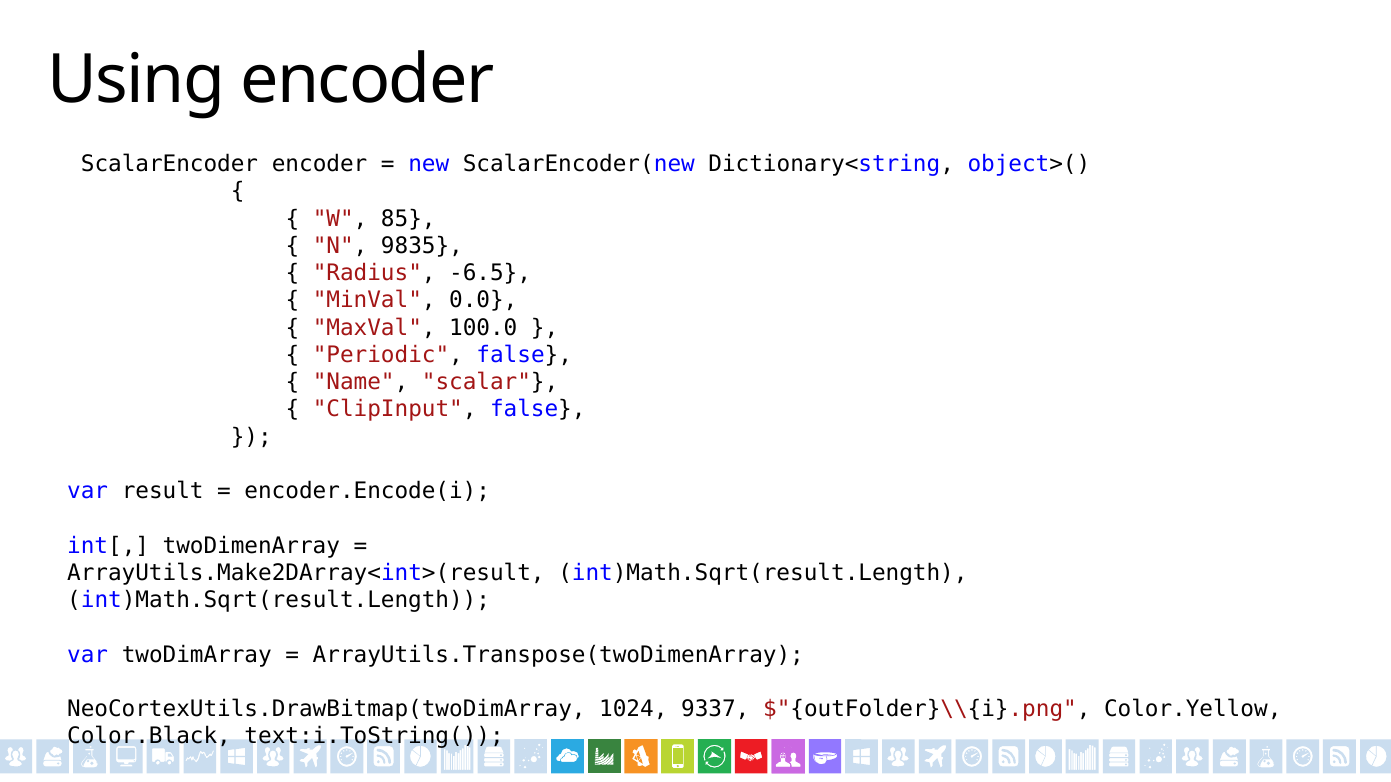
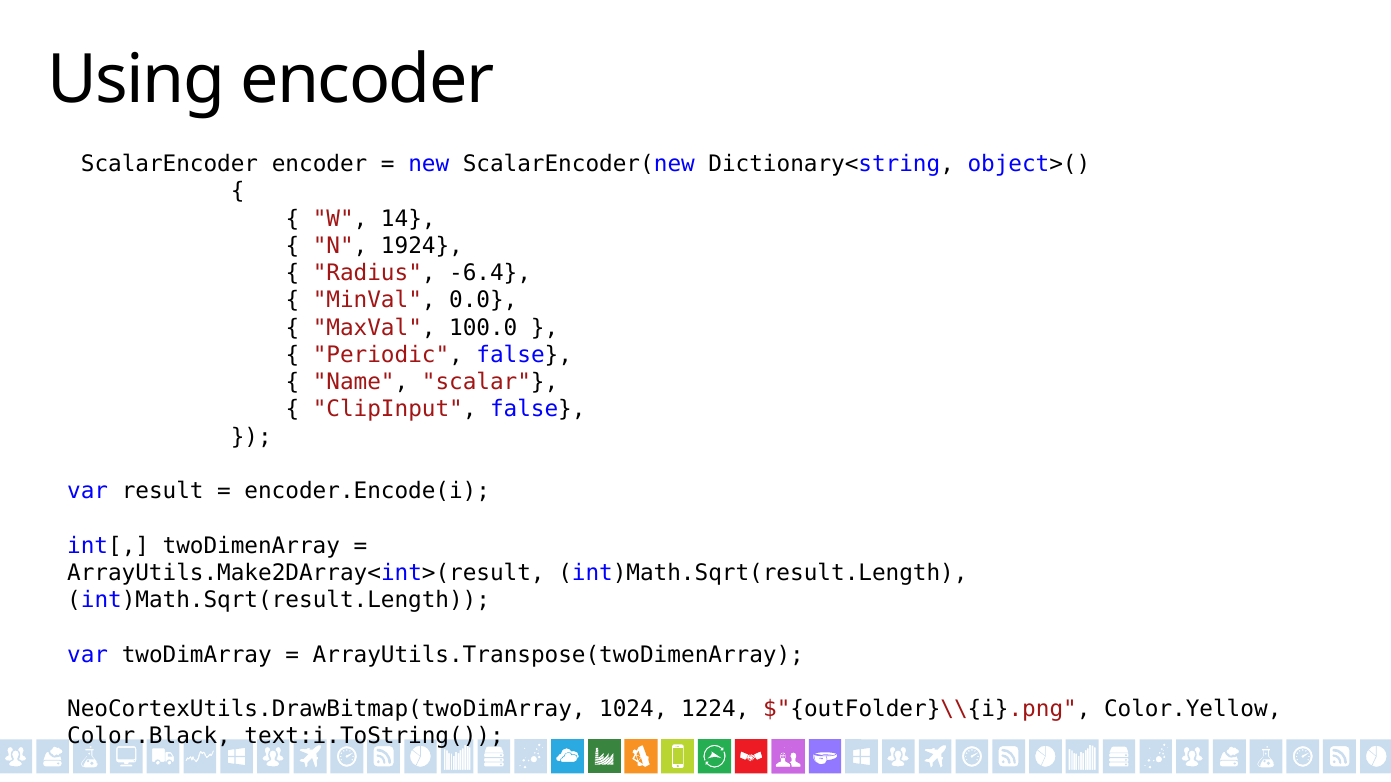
85: 85 -> 14 (408, 219)
9835: 9835 -> 1924 (422, 246)
-6.5: -6.5 -> -6.4 (490, 273)
9337: 9337 -> 1224 (715, 709)
